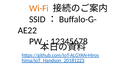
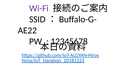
Wi-Fi colour: orange -> purple (39, 8)
